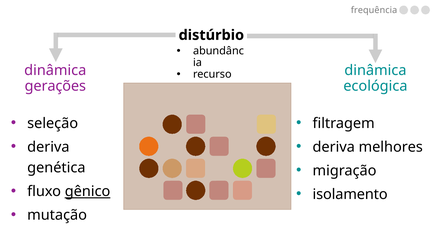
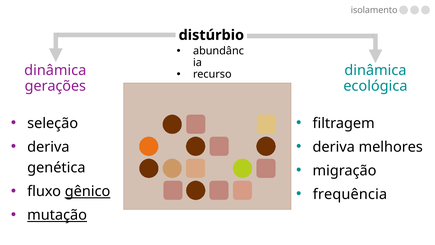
frequência: frequência -> isolamento (374, 10)
isolamento: isolamento -> frequência (350, 194)
mutação underline: none -> present (57, 215)
